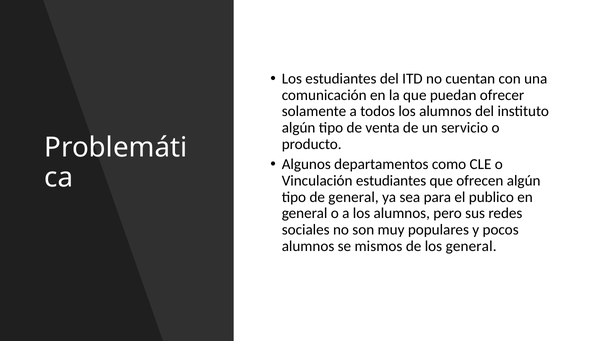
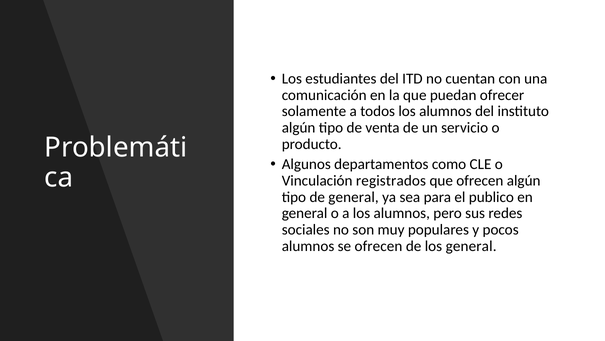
Vinculación estudiantes: estudiantes -> registrados (391, 180)
se mismos: mismos -> ofrecen (378, 246)
